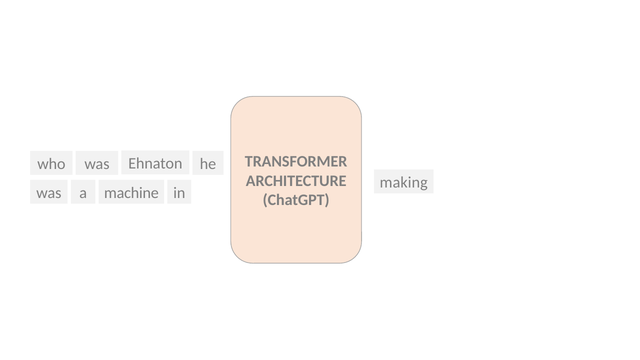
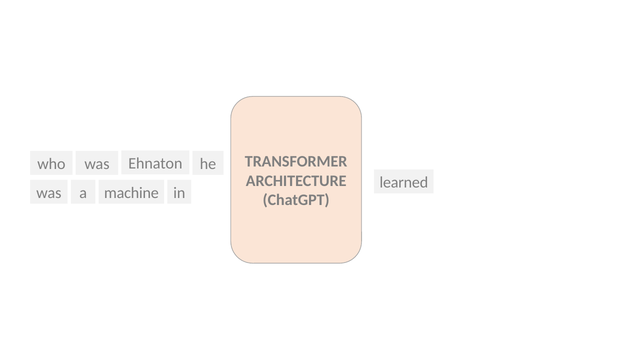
making: making -> learned (404, 182)
